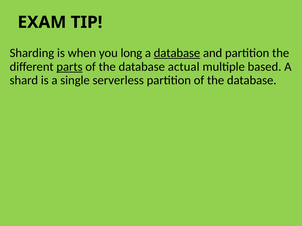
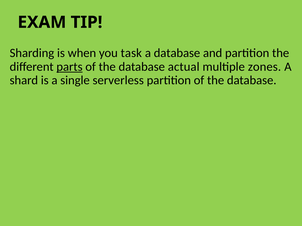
long: long -> task (131, 53)
database underline: present -> none (177, 53)
based: based -> zones (264, 67)
